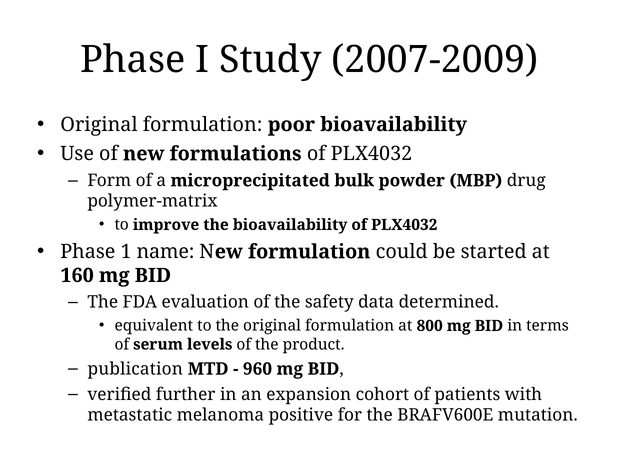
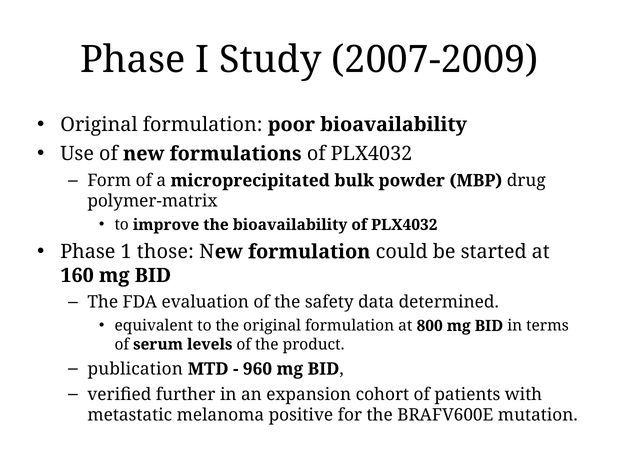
name: name -> those (165, 252)
